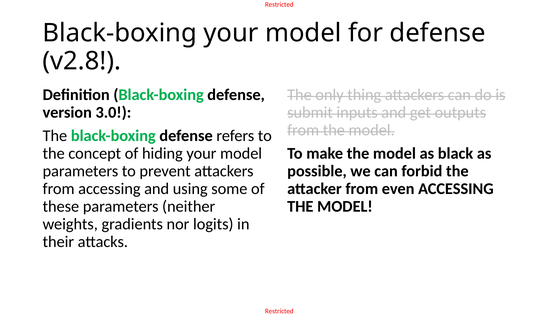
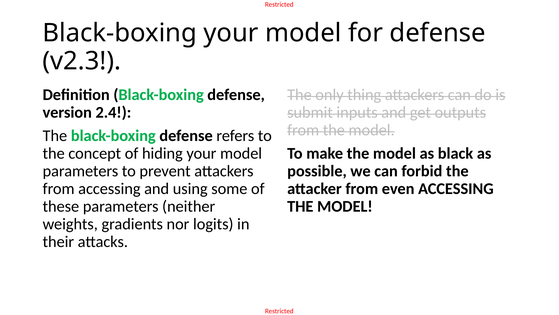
v2.8: v2.8 -> v2.3 (82, 61)
3.0: 3.0 -> 2.4 (113, 112)
